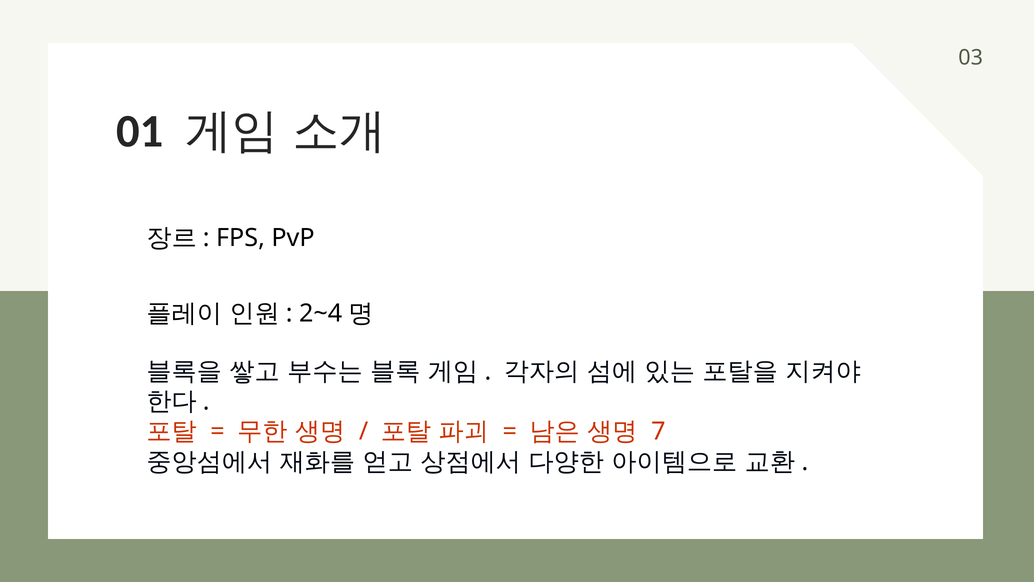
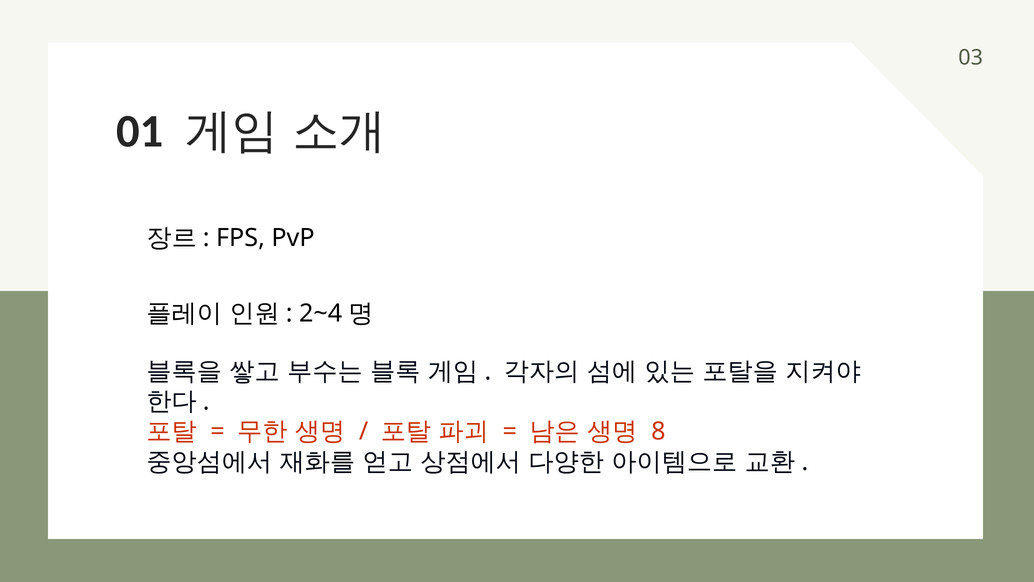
7: 7 -> 8 (658, 431)
